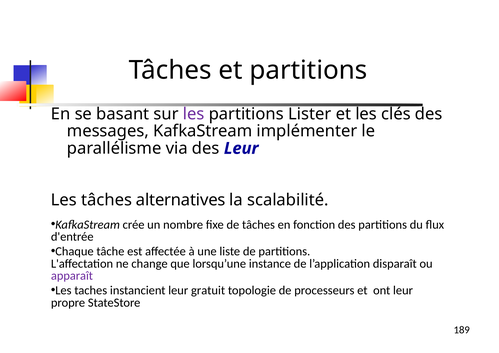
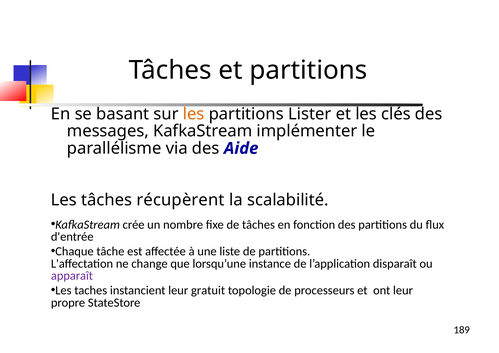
les colour: purple -> orange (194, 114)
des Leur: Leur -> Aide (241, 148)
alternatives: alternatives -> récupèrent (181, 200)
